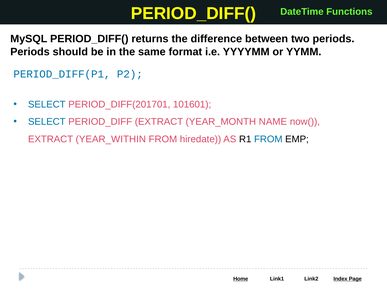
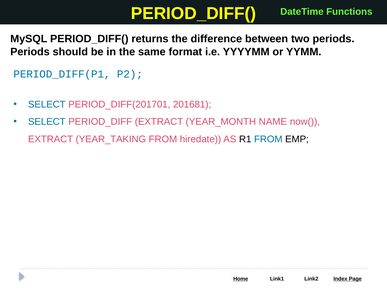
101601: 101601 -> 201681 (192, 104)
YEAR_WITHIN: YEAR_WITHIN -> YEAR_TAKING (111, 139)
